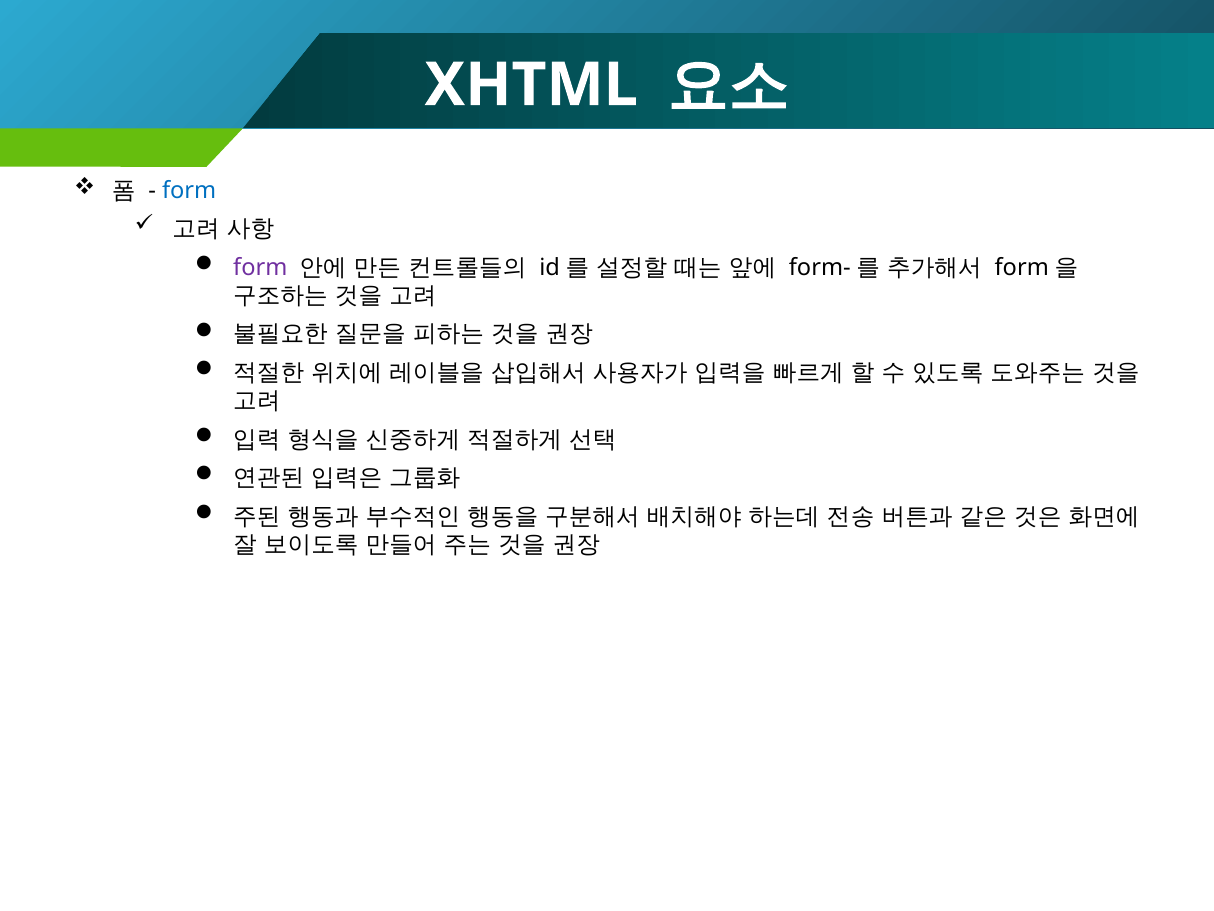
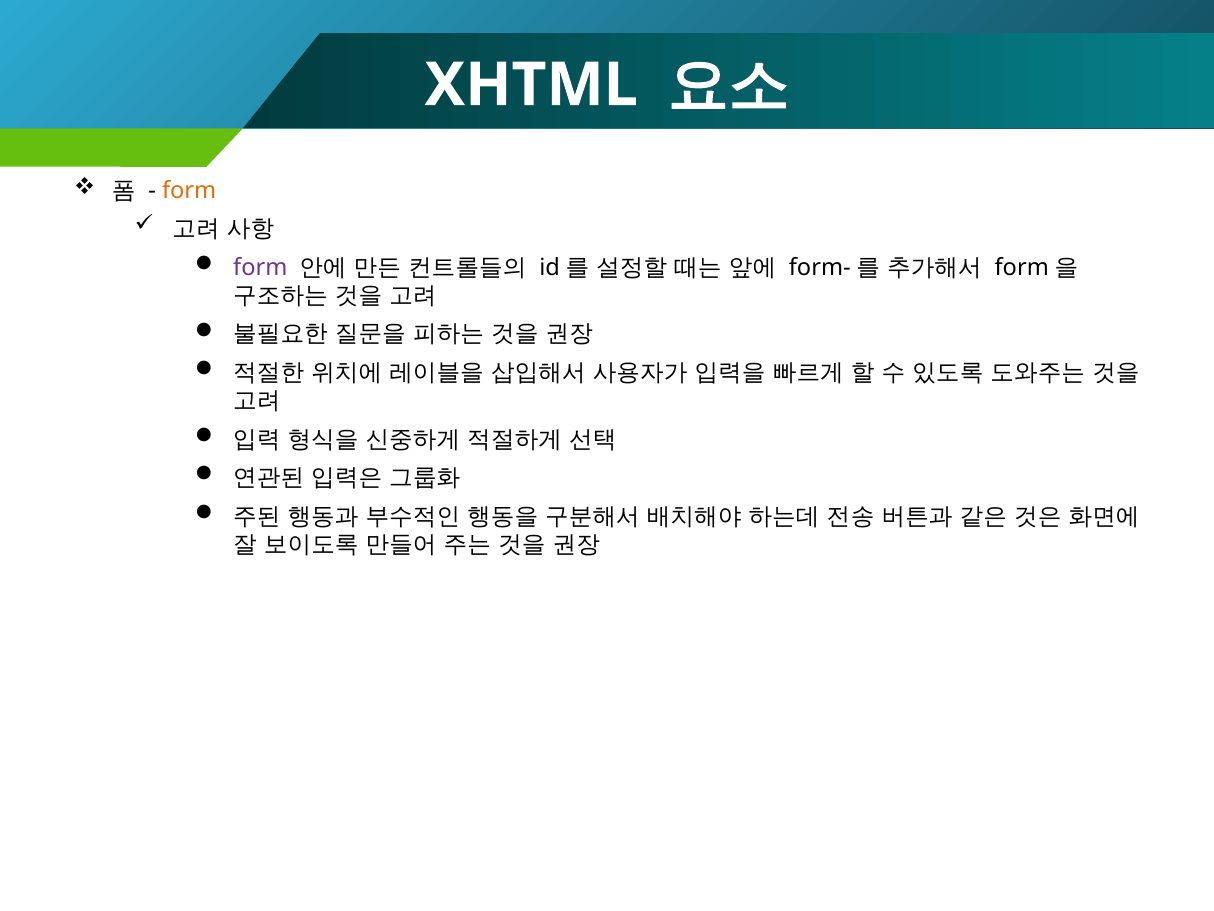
form colour: blue -> orange (189, 190)
